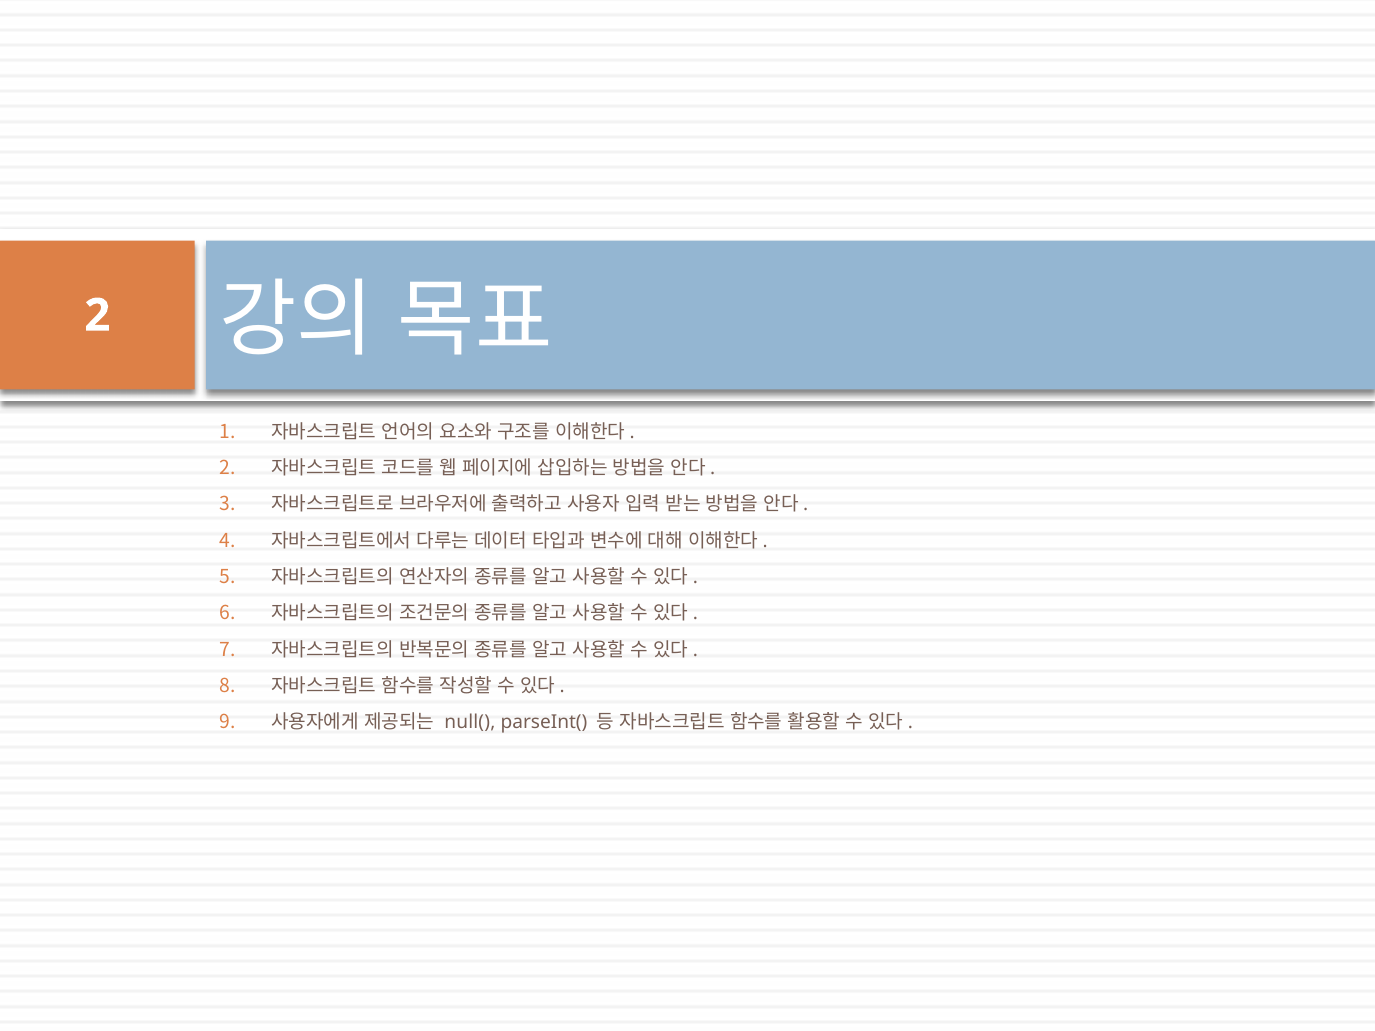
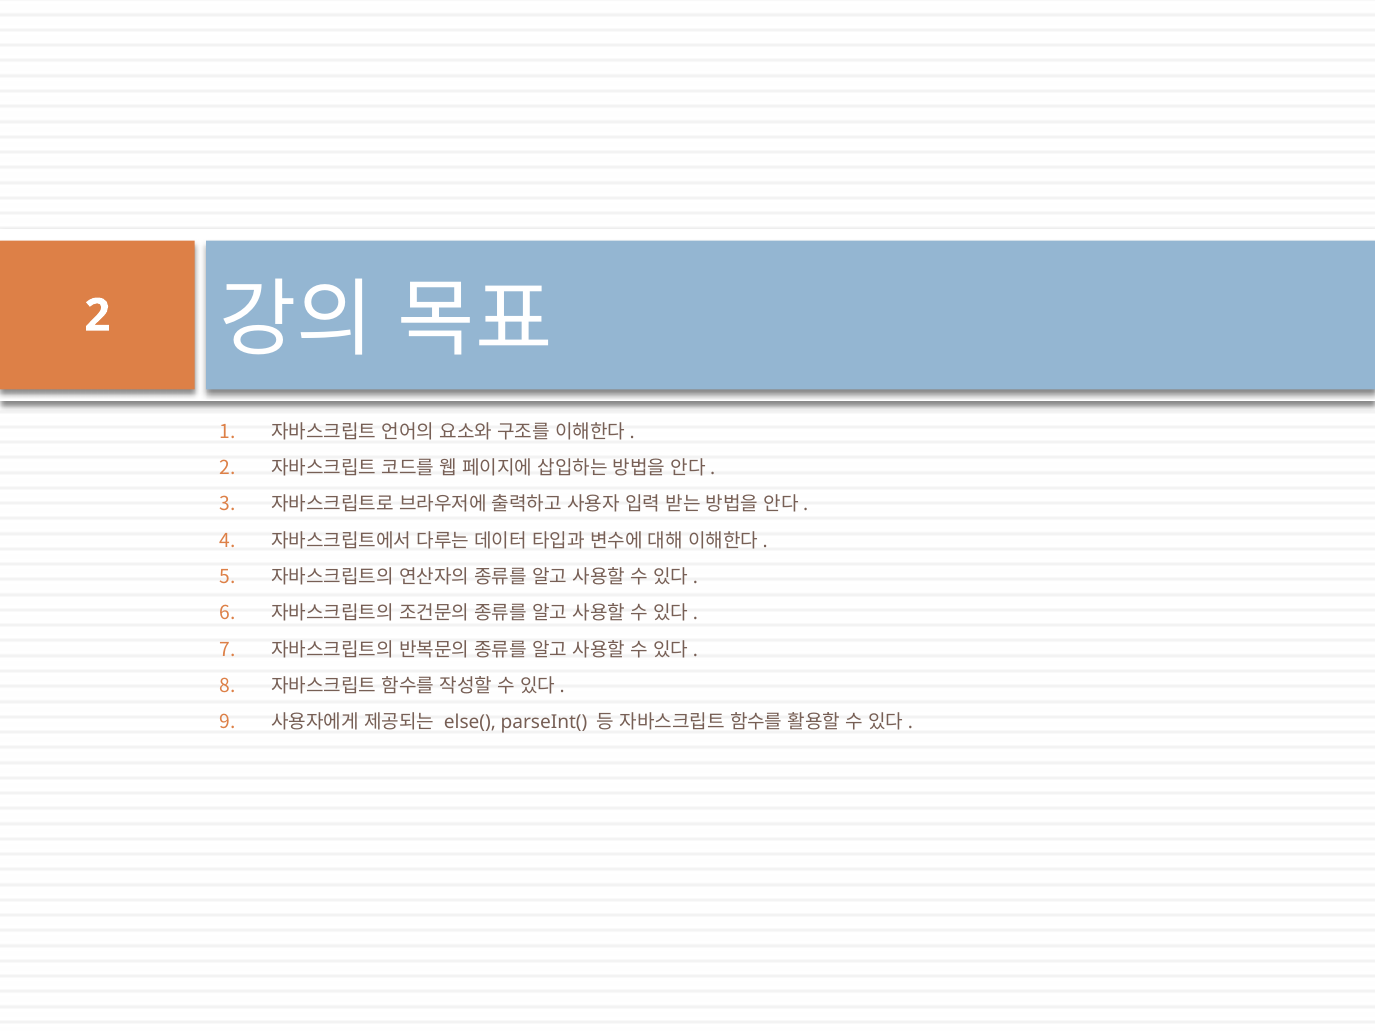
null(: null( -> else( (470, 723)
